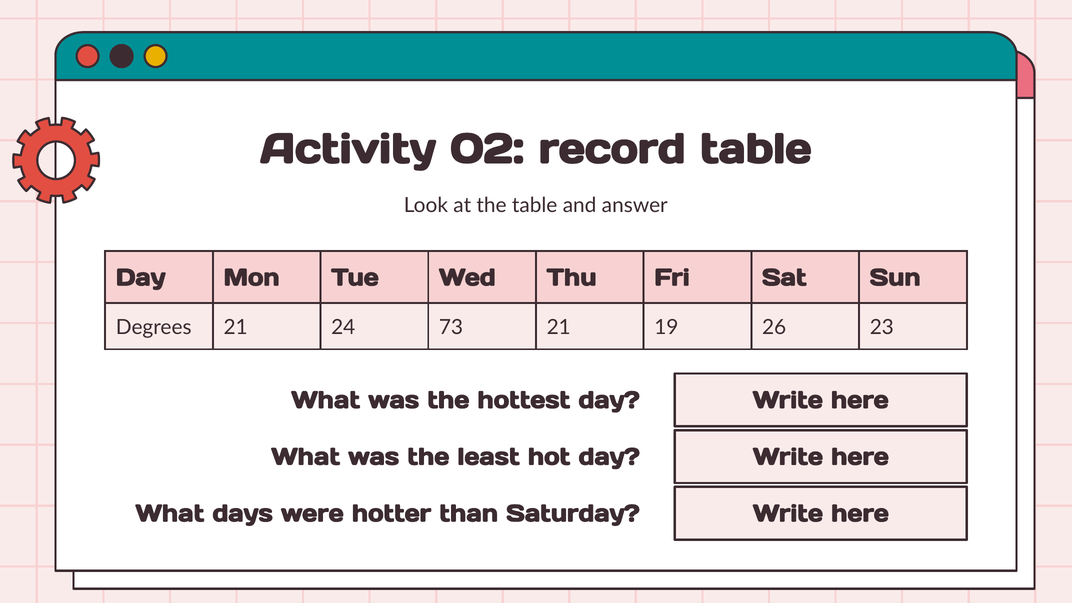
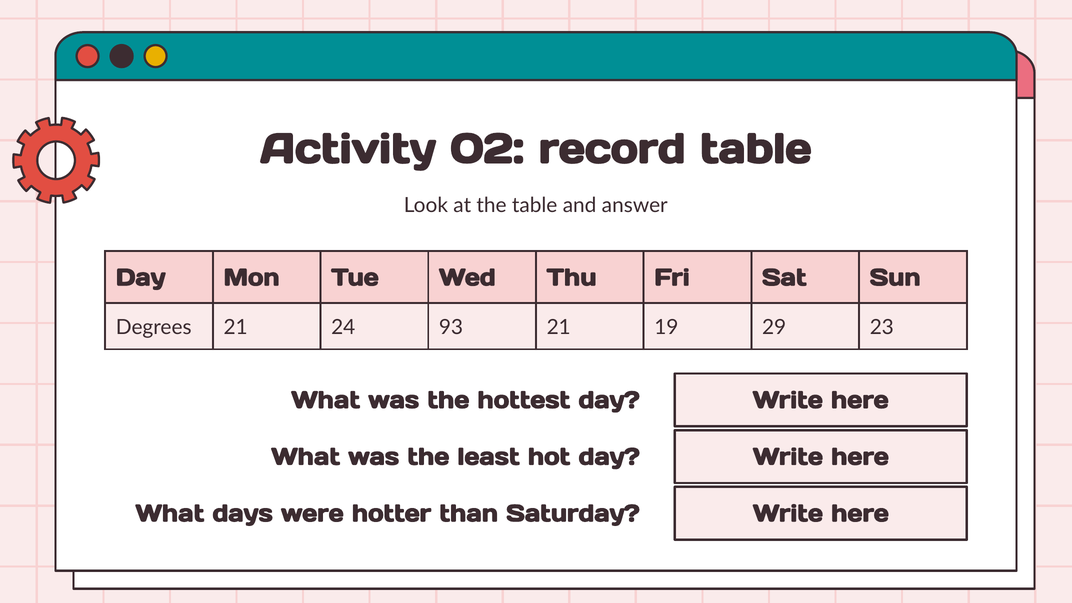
73: 73 -> 93 (451, 327)
26: 26 -> 29 (774, 327)
